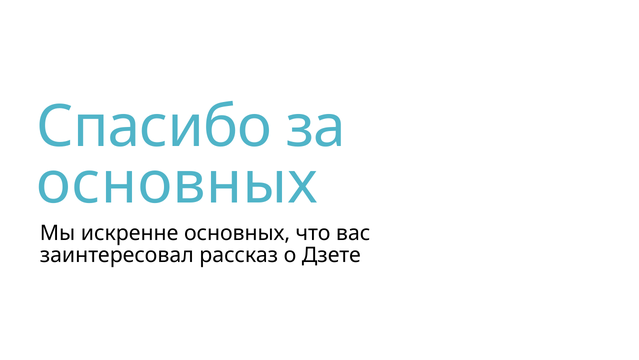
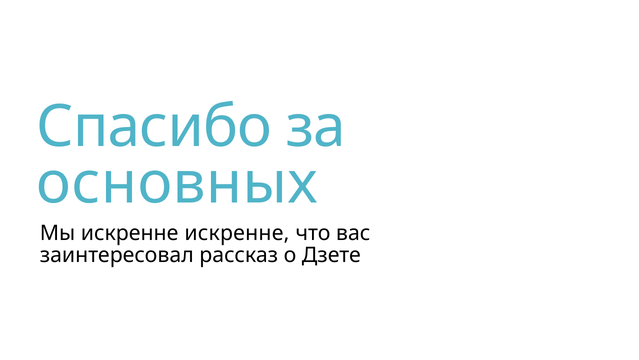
искренне основных: основных -> искренне (237, 233)
